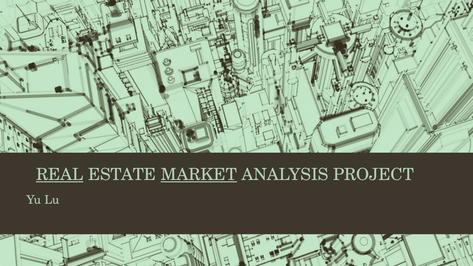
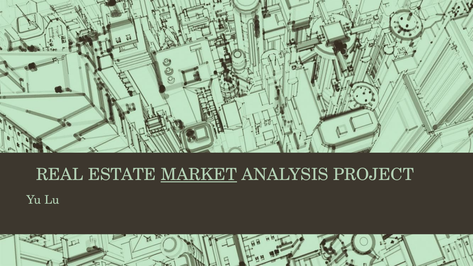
REAL underline: present -> none (60, 175)
